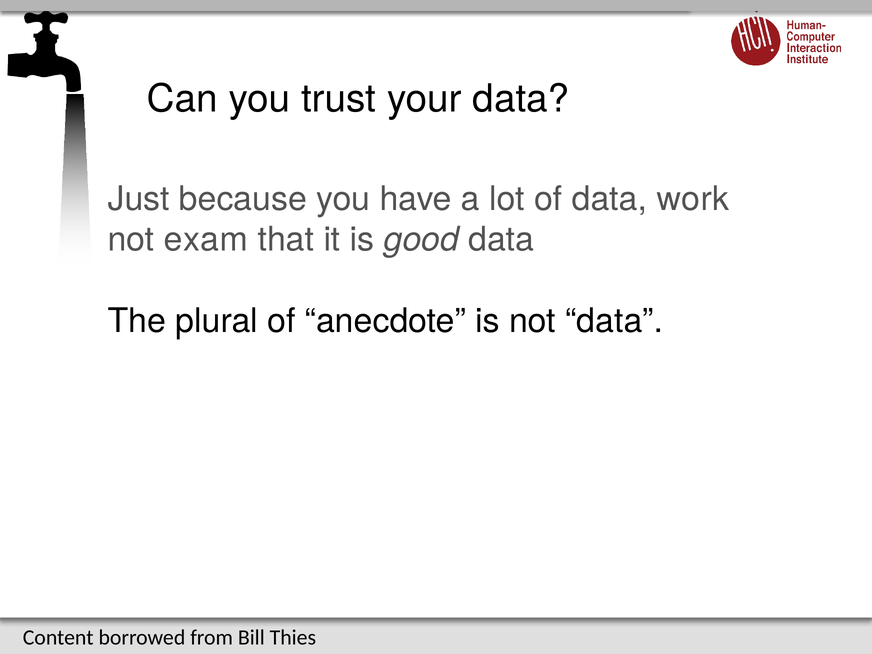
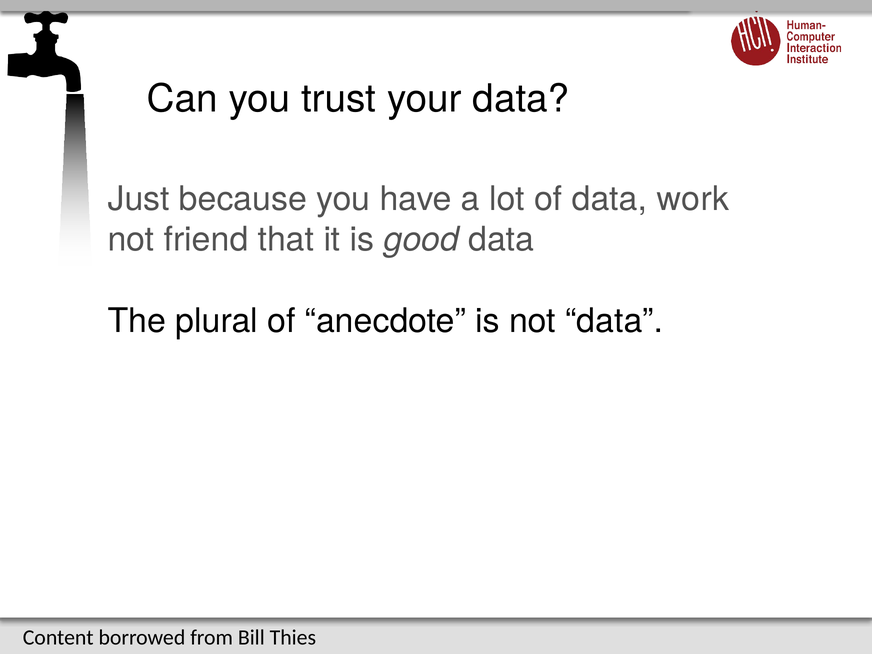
exam: exam -> friend (206, 240)
